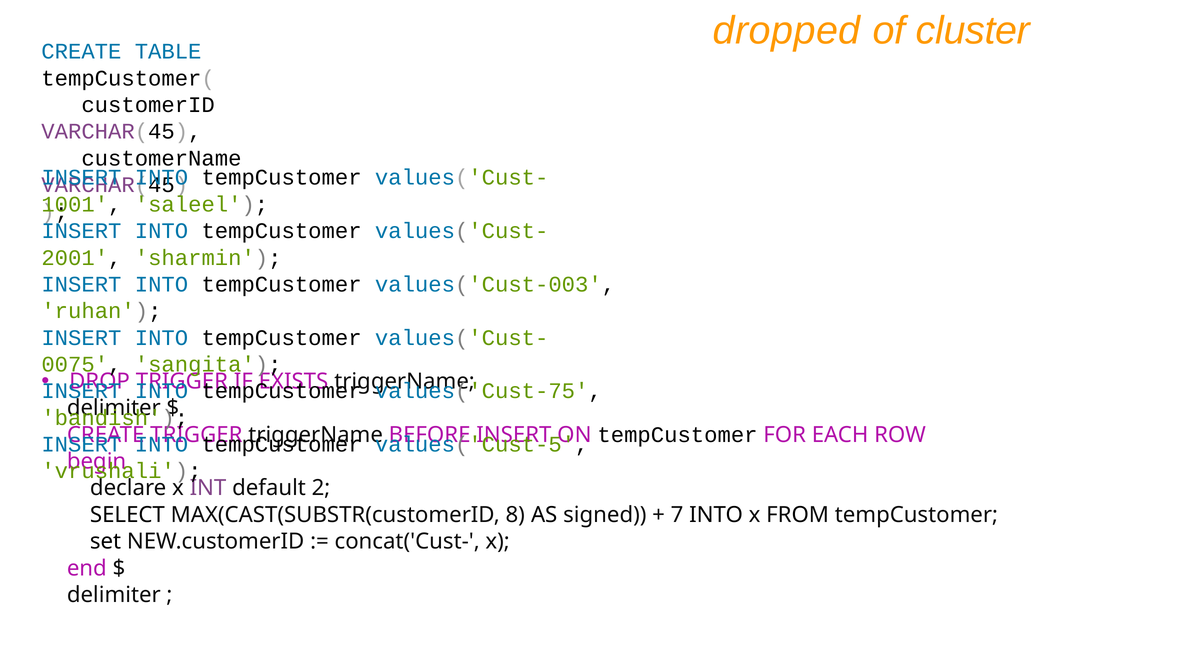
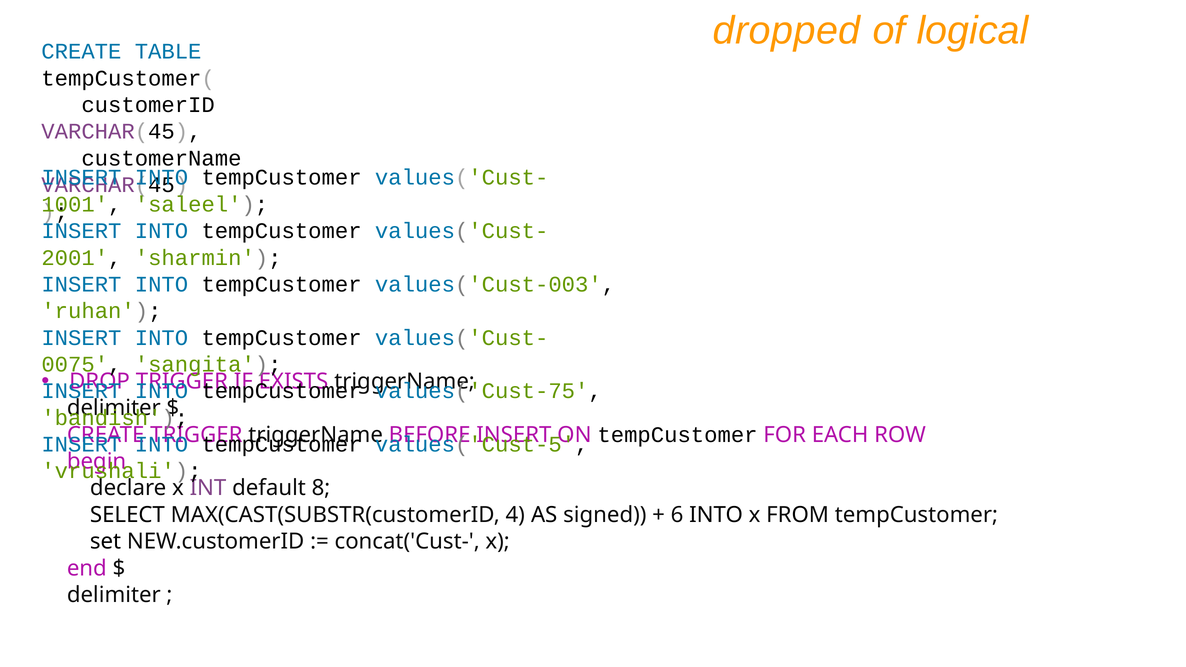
cluster: cluster -> logical (973, 31)
2: 2 -> 8 (321, 488)
8: 8 -> 4 (515, 515)
7: 7 -> 6 (677, 515)
